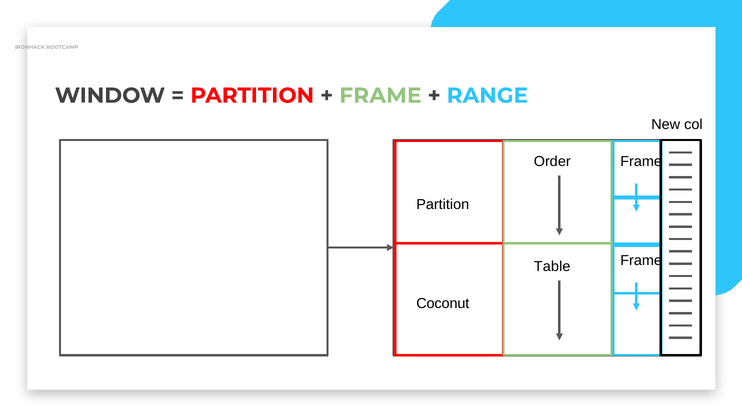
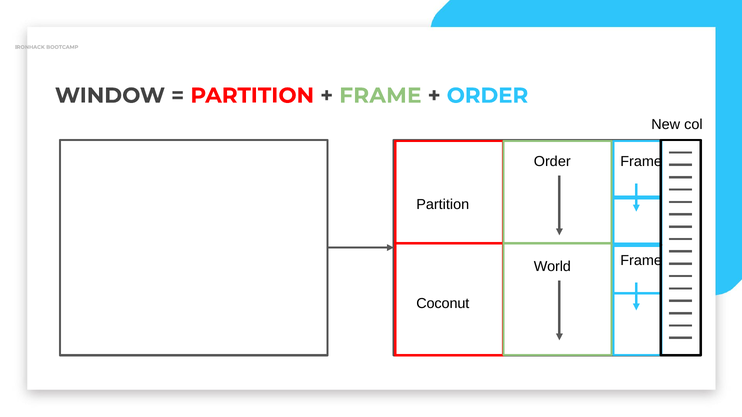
RANGE: RANGE -> ORDER (487, 96)
Table: Table -> World (552, 267)
